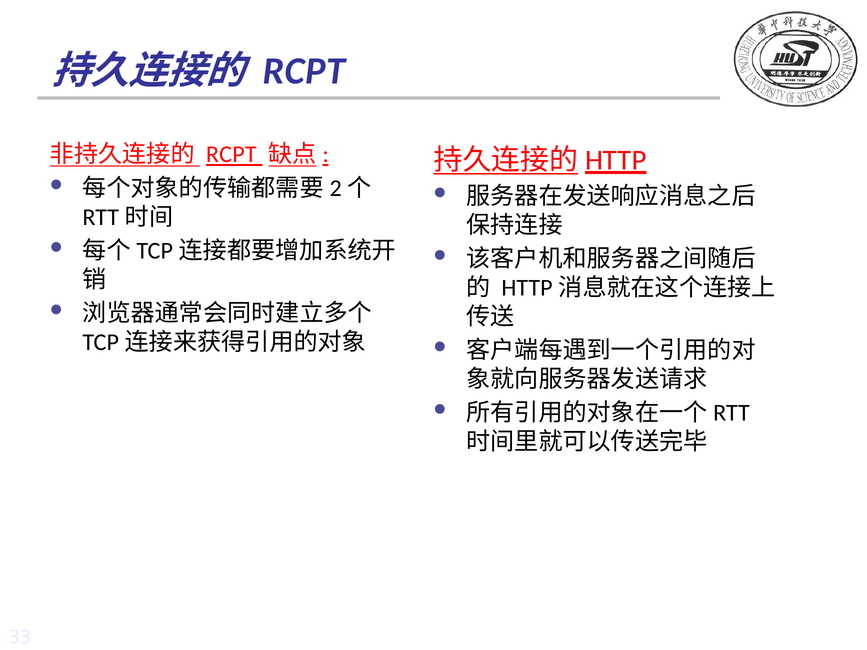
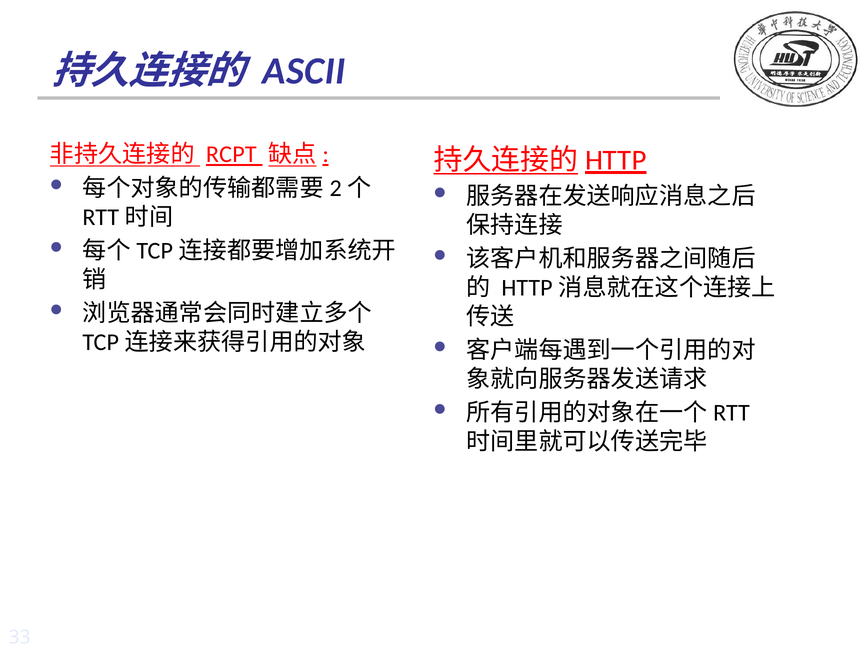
RCPT: RCPT -> ASCII (304, 71)
